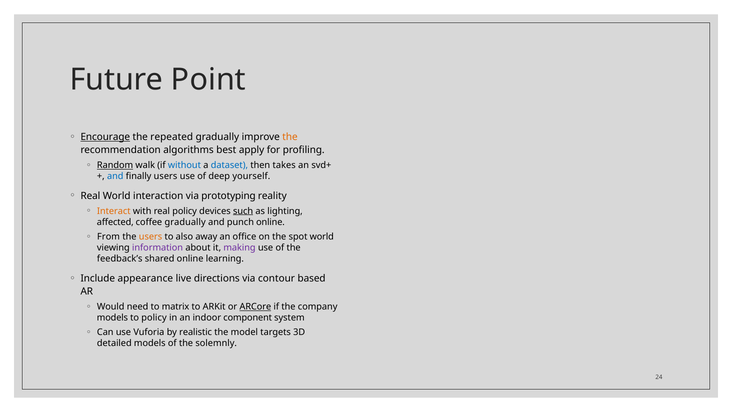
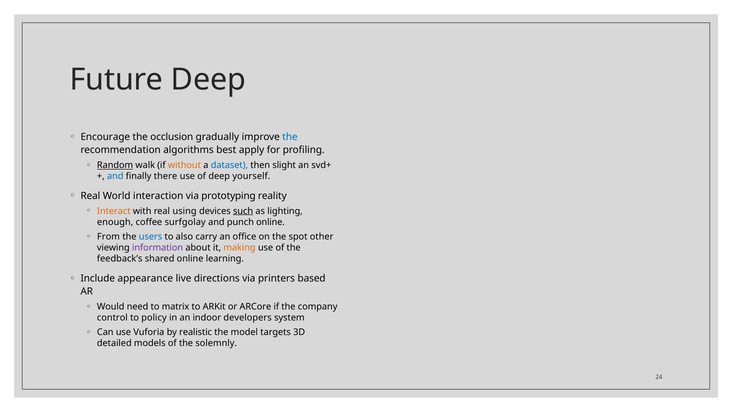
Future Point: Point -> Deep (209, 80)
Encourage underline: present -> none (105, 137)
repeated: repeated -> occlusion (172, 137)
the colour: orange -> blue (290, 137)
without colour: blue -> orange (184, 165)
takes: takes -> slight (284, 165)
finally users: users -> there (166, 176)
real policy: policy -> using (185, 211)
affected: affected -> enough (115, 222)
coffee gradually: gradually -> surfgolay (185, 222)
users colour: orange -> blue (151, 237)
away: away -> carry (206, 237)
spot world: world -> other (322, 237)
making colour: purple -> orange (240, 248)
contour: contour -> printers (276, 278)
ARCore underline: present -> none (255, 306)
models: models -> control (112, 317)
component: component -> developers (248, 317)
